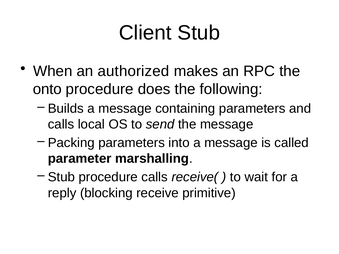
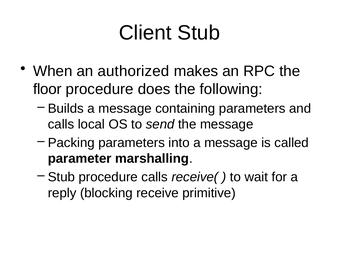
onto: onto -> floor (47, 89)
